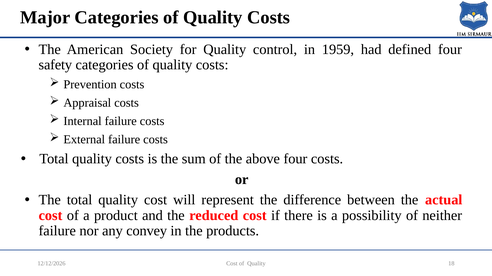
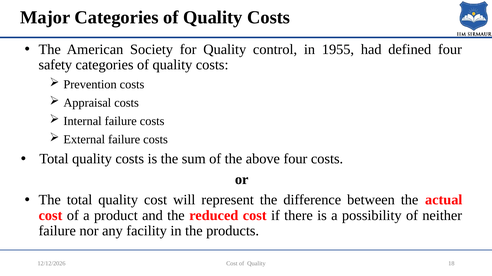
1959: 1959 -> 1955 (338, 50)
convey: convey -> facility (147, 231)
